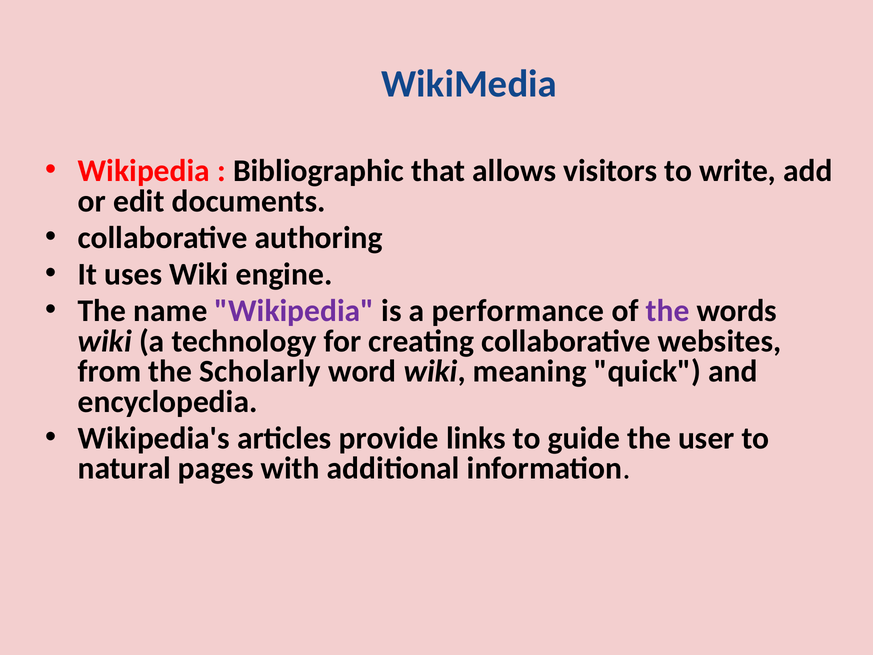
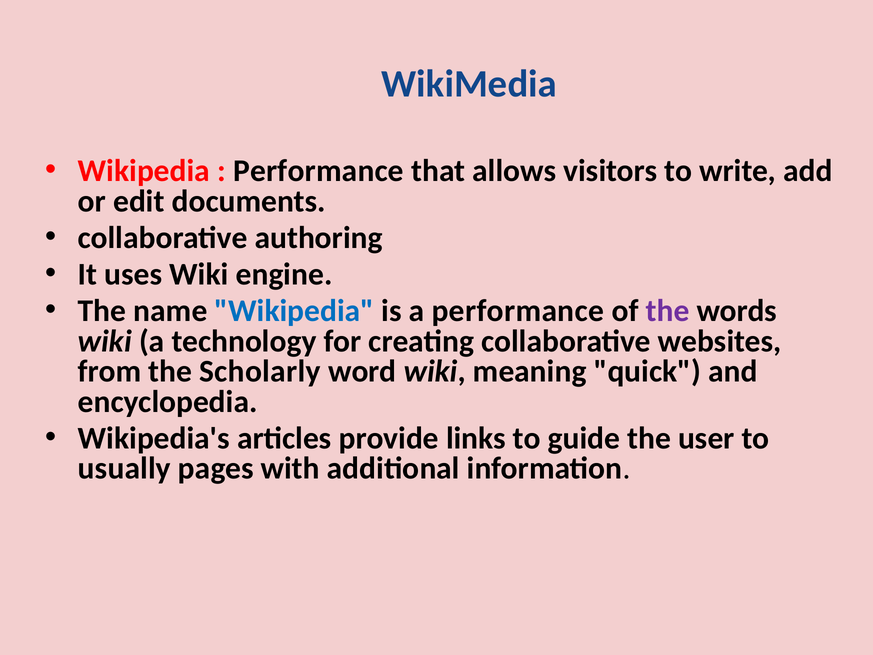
Bibliographic: Bibliographic -> Performance (318, 171)
Wikipedia colour: purple -> blue (294, 311)
natural: natural -> usually (124, 468)
